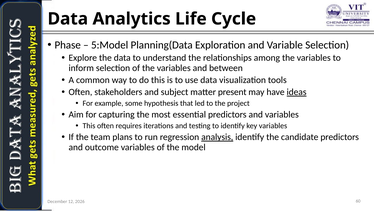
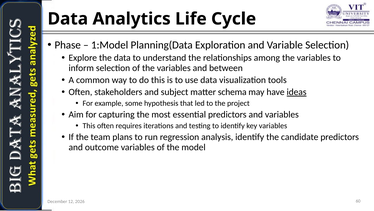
5:Model: 5:Model -> 1:Model (110, 45)
present: present -> schema (232, 92)
analysis underline: present -> none (217, 137)
